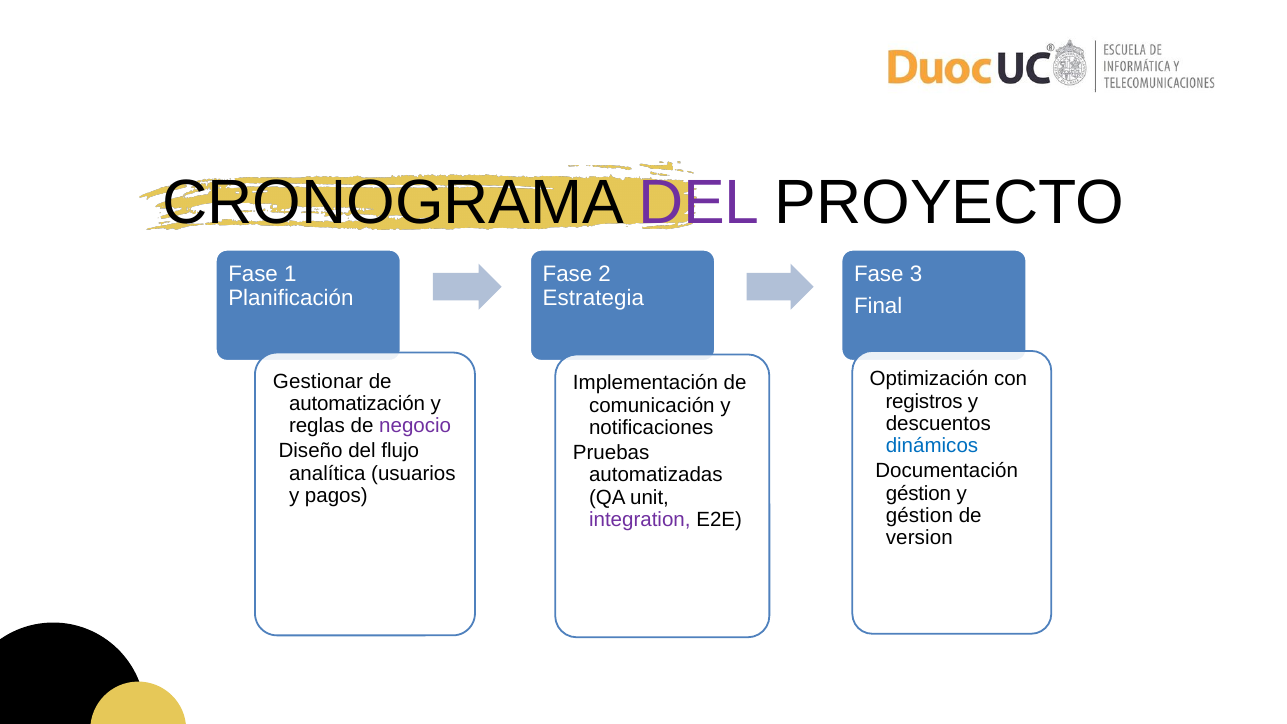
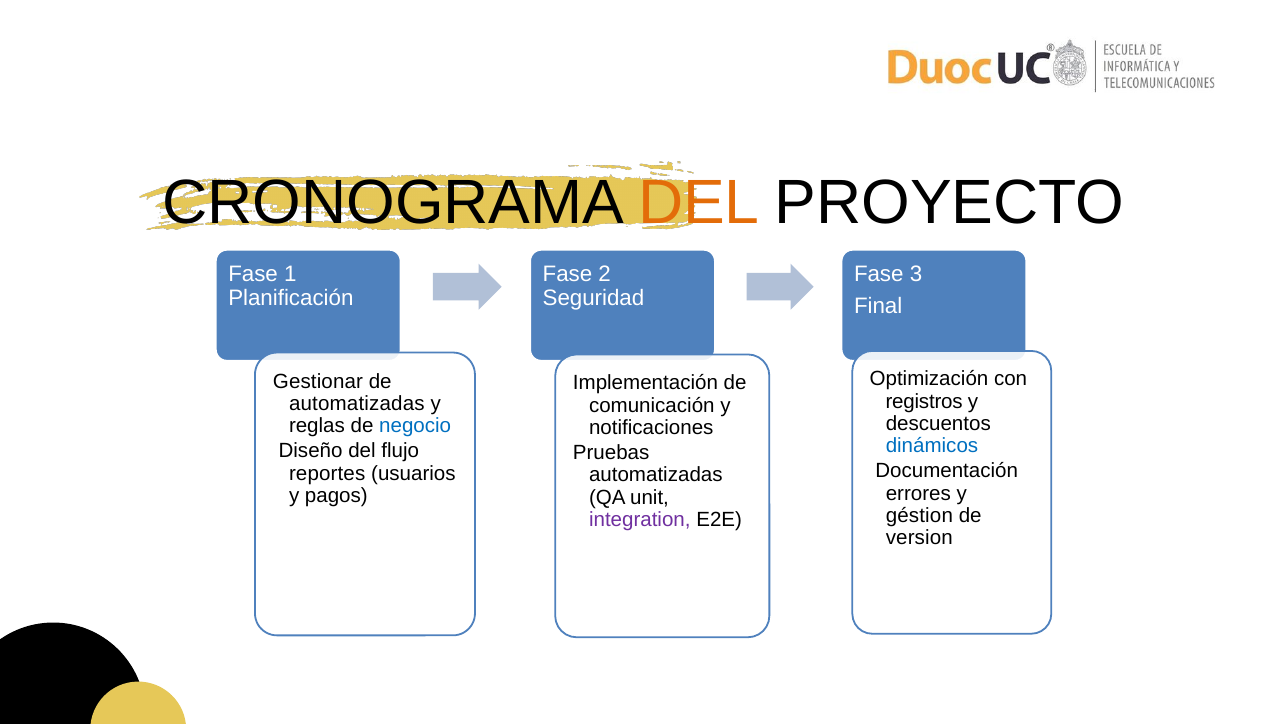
DEL colour: purple -> orange (699, 202)
Estrategia: Estrategia -> Seguridad (593, 298)
automatización: automatización -> automatizadas (357, 404)
negocio colour: purple -> blue (415, 426)
analítica: analítica -> reportes (327, 473)
géstion: géstion -> errores (918, 493)
